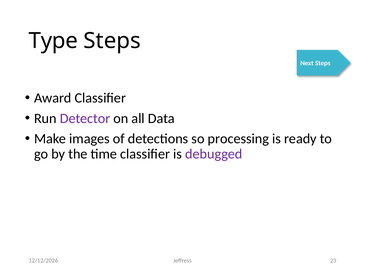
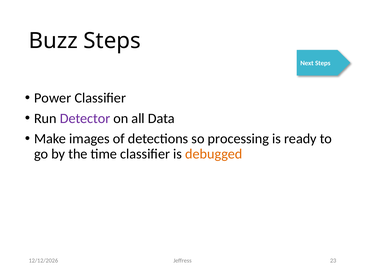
Type: Type -> Buzz (53, 41)
Award: Award -> Power (53, 98)
debugged colour: purple -> orange (214, 154)
